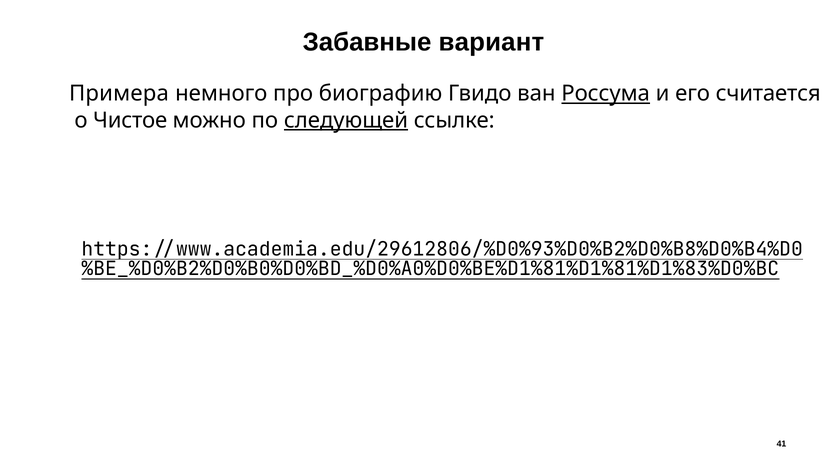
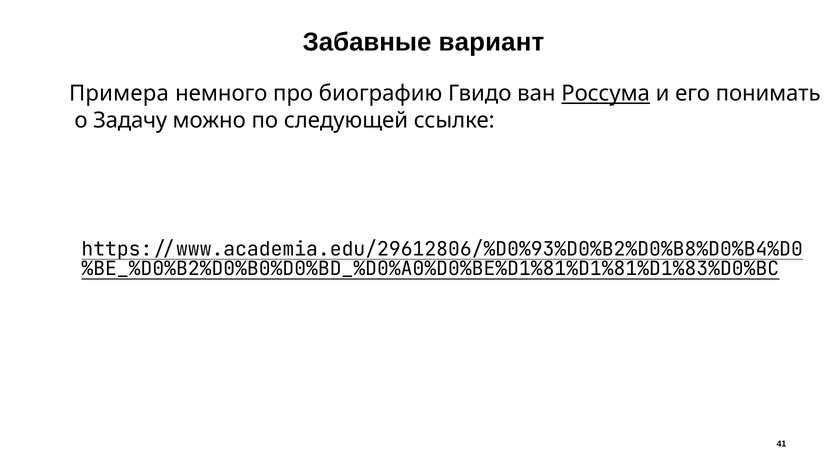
считается: считается -> понимать (768, 94)
Чистое: Чистое -> Задачу (130, 120)
следующей underline: present -> none (346, 120)
